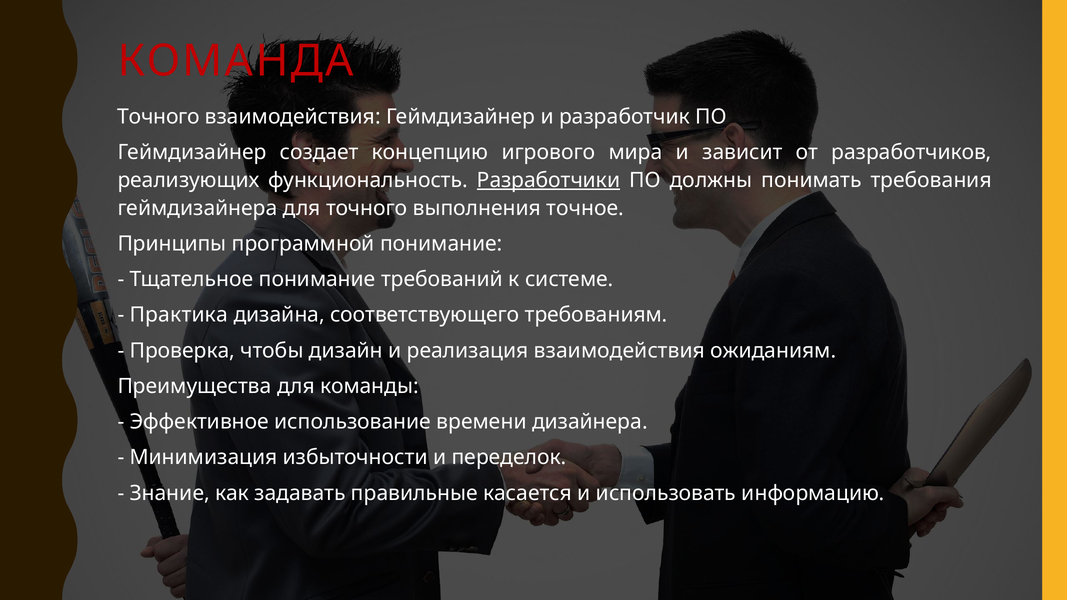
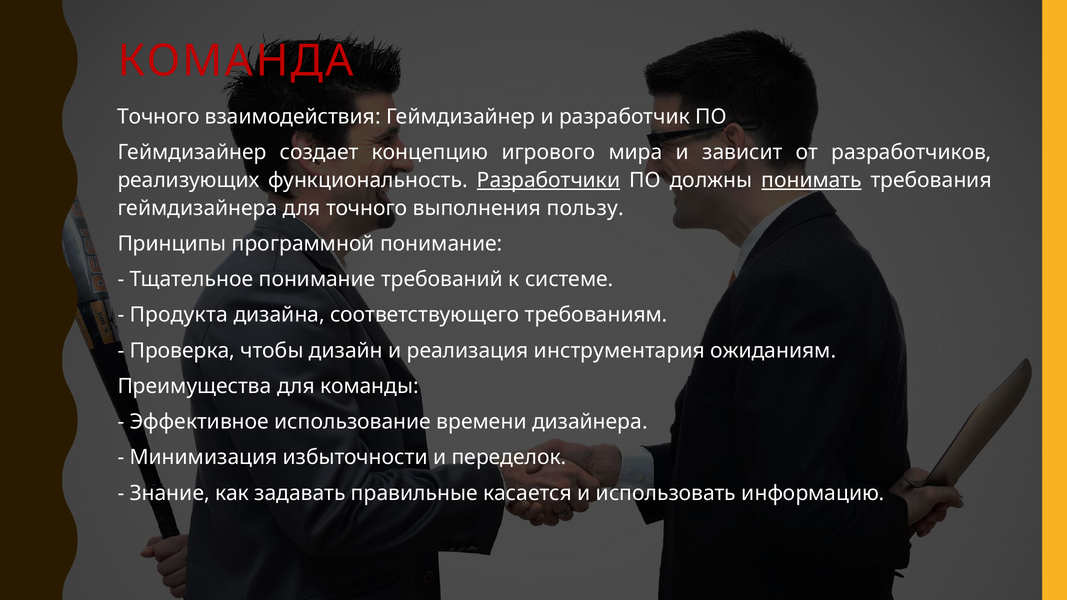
понимать underline: none -> present (812, 180)
точное: точное -> пользу (585, 208)
Практика: Практика -> Продукта (179, 315)
реализация взаимодействия: взаимодействия -> инструментария (619, 351)
